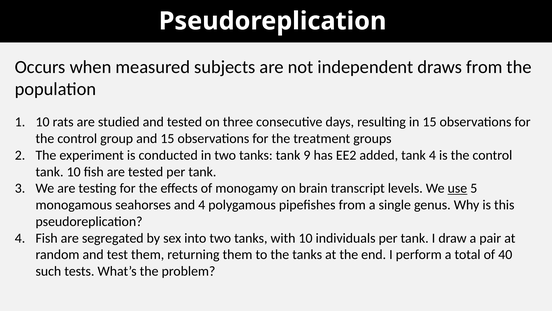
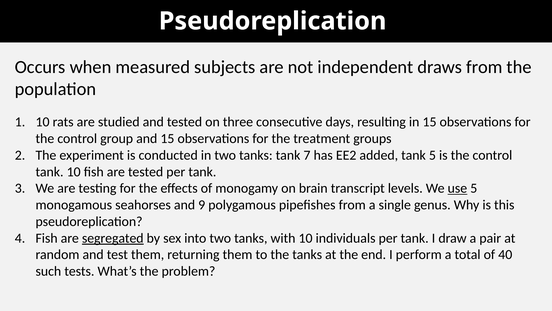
9: 9 -> 7 (307, 155)
tank 4: 4 -> 5 (432, 155)
and 4: 4 -> 9 (202, 205)
segregated underline: none -> present (113, 238)
